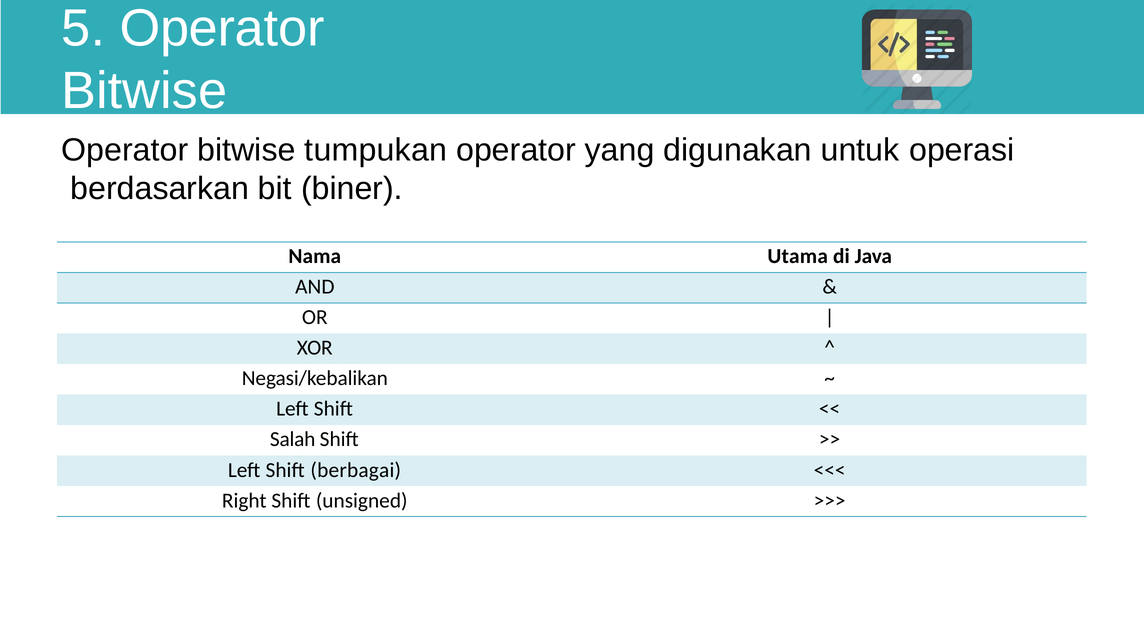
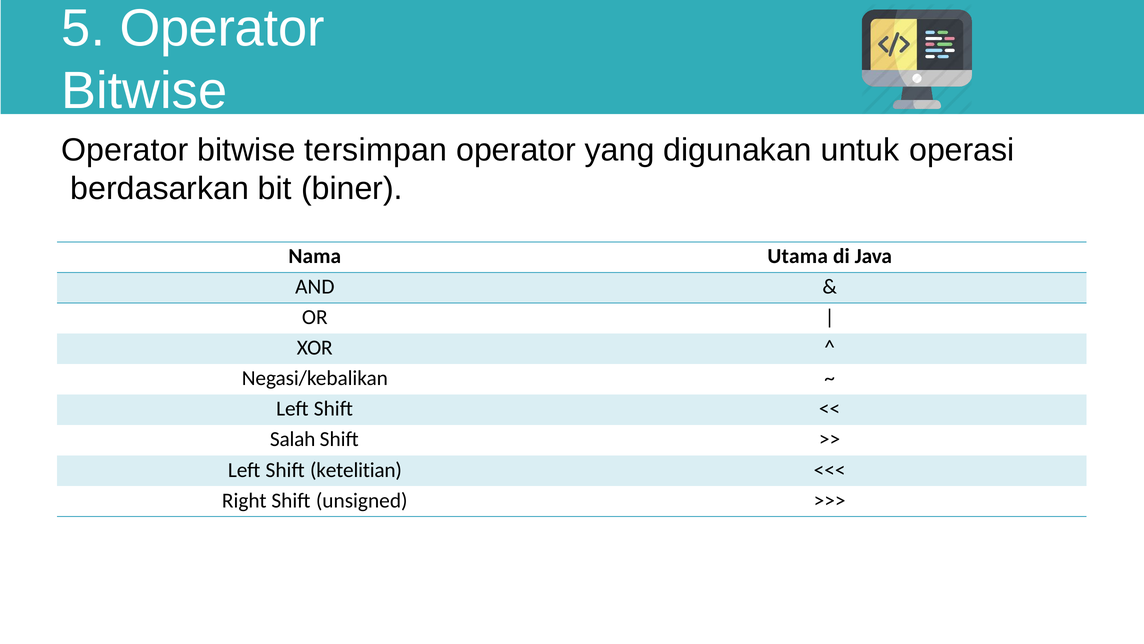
tumpukan: tumpukan -> tersimpan (376, 150)
berbagai: berbagai -> ketelitian (356, 470)
